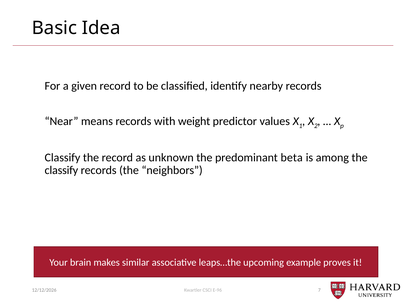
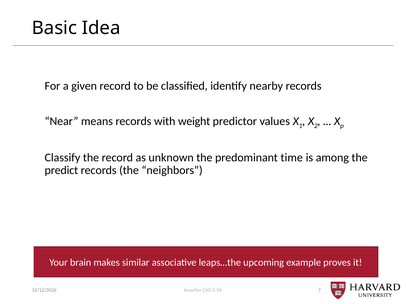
beta: beta -> time (292, 158)
classify: classify -> predict (61, 171)
